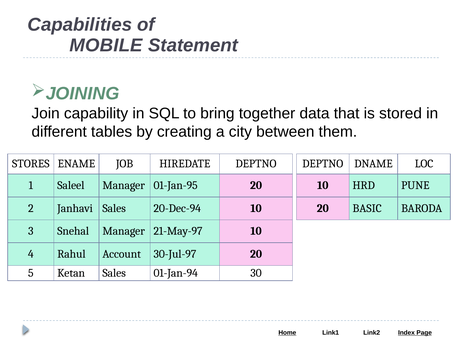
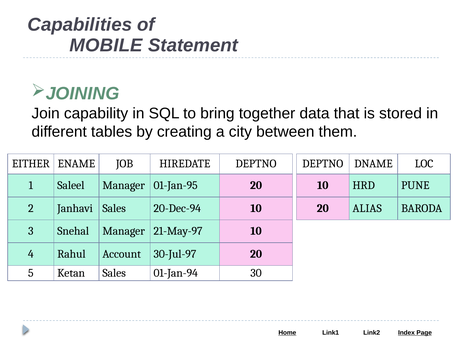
STORES: STORES -> EITHER (31, 164)
BASIC: BASIC -> ALIAS (367, 209)
